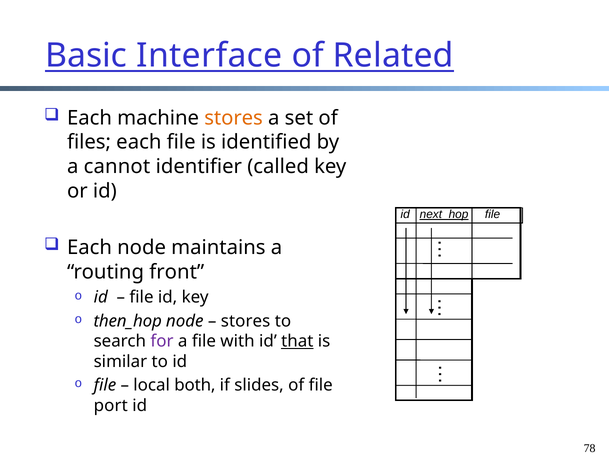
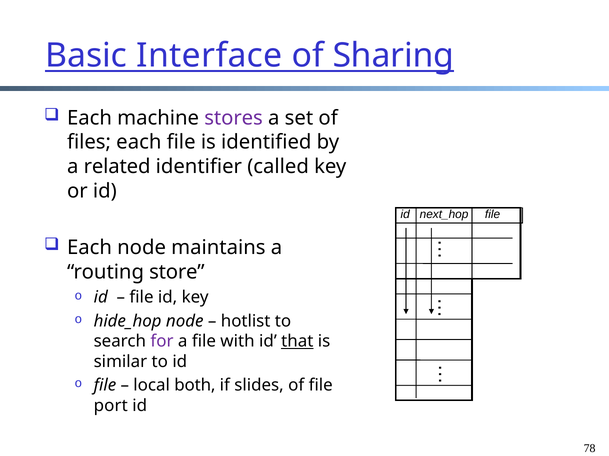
Related: Related -> Sharing (393, 56)
stores colour: orange -> purple (234, 118)
cannot: cannot -> related (117, 167)
next_hop underline: present -> none (444, 215)
front: front -> store (177, 272)
then_hop: then_hop -> hide_hop (128, 322)
stores: stores -> hotlist (246, 322)
